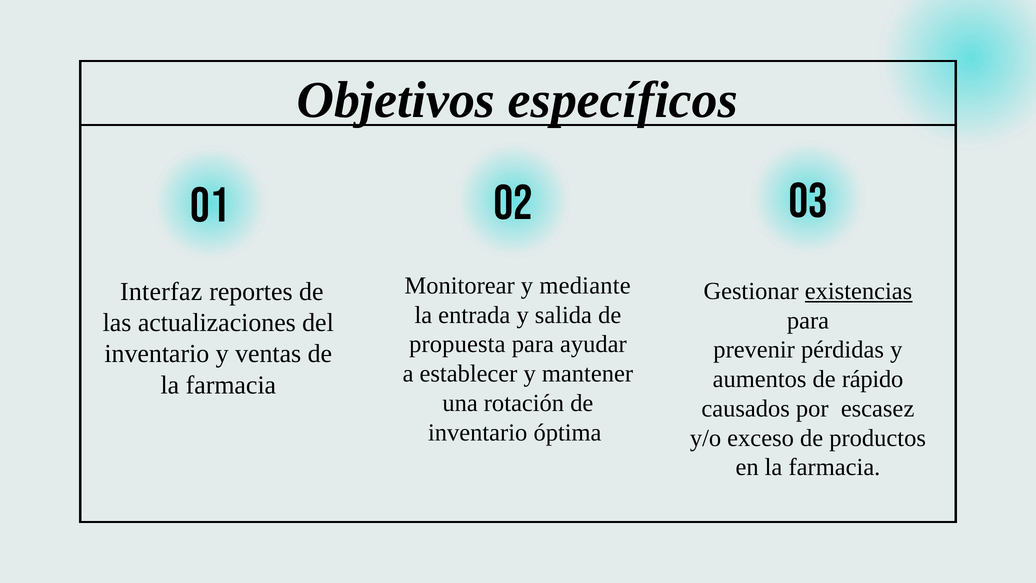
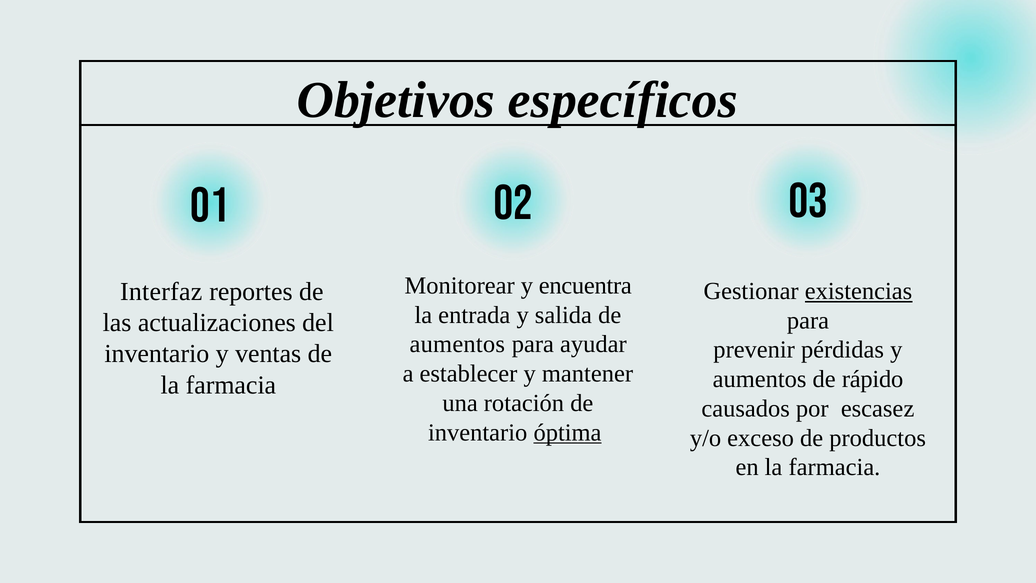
mediante: mediante -> encuentra (585, 285)
propuesta: propuesta -> aumentos (457, 344)
óptima underline: none -> present (567, 432)
